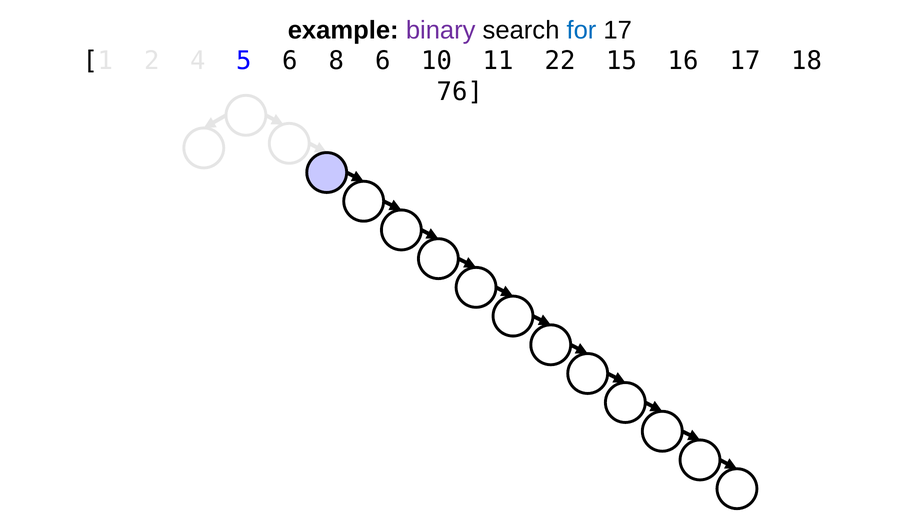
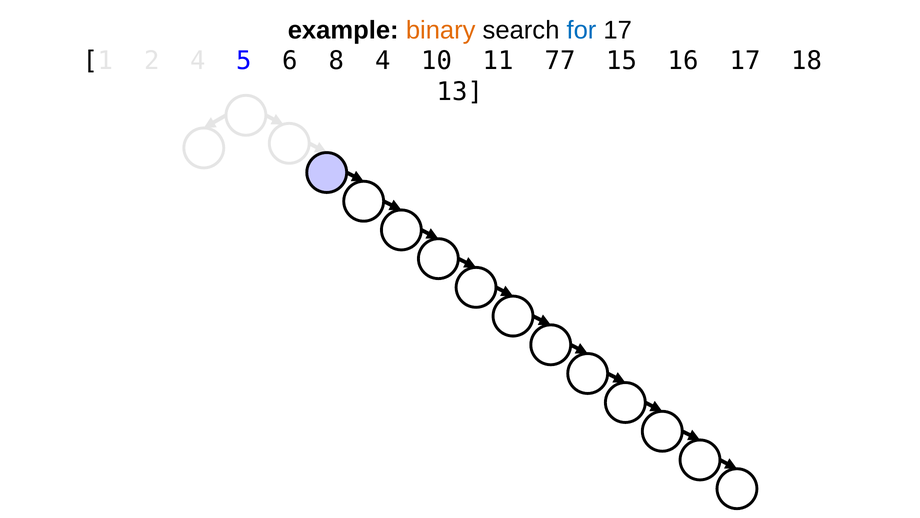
binary colour: purple -> orange (441, 30)
8 6: 6 -> 4 (383, 61)
22: 22 -> 77 (560, 61)
76: 76 -> 13 (460, 92)
